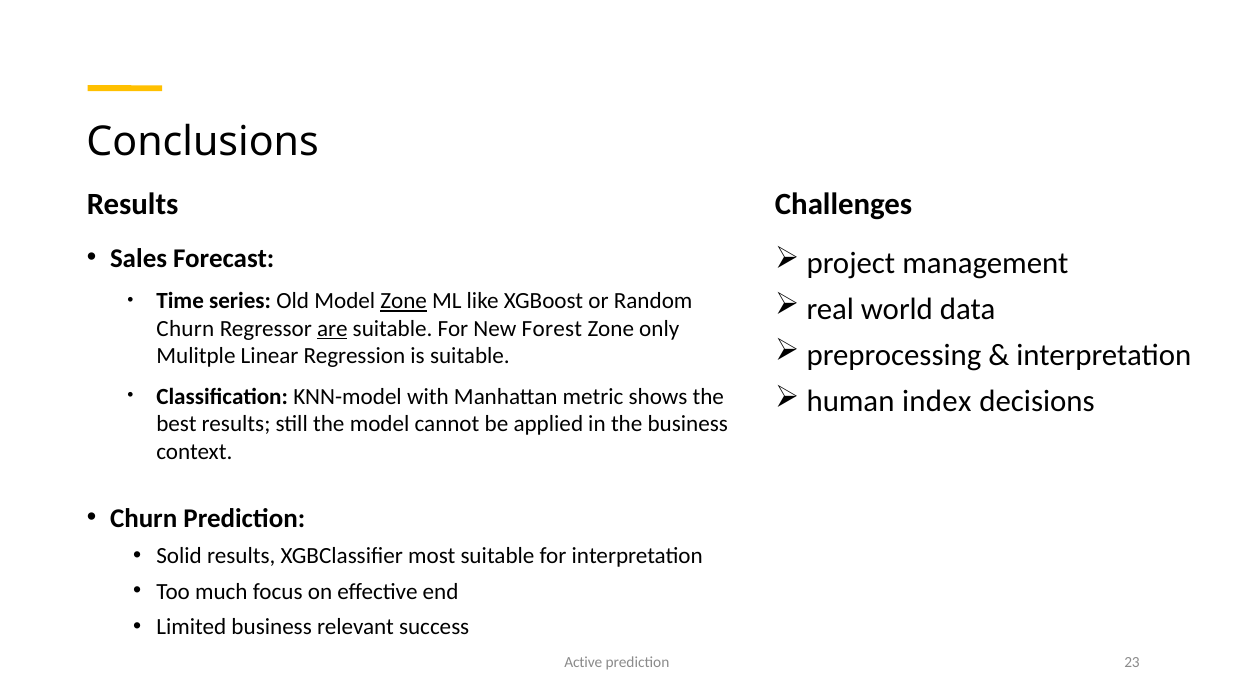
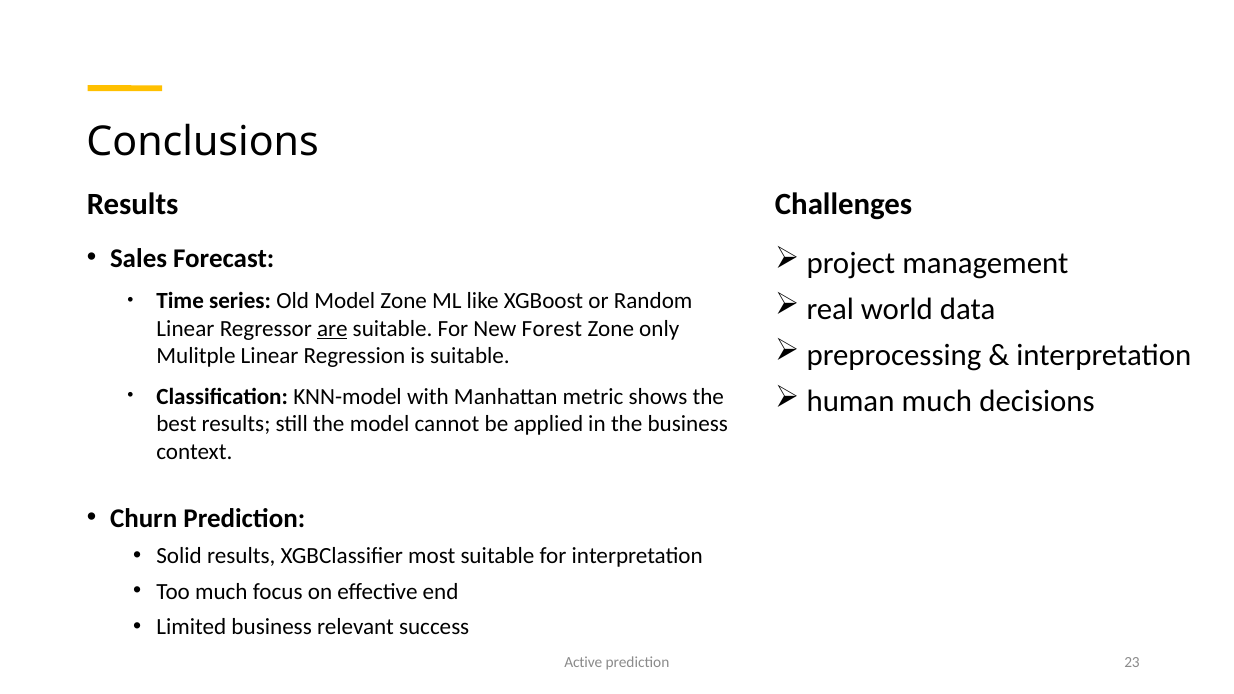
Zone underline: present -> none (404, 301)
Churn: Churn -> Linear (185, 329)
human index: index -> much (937, 402)
